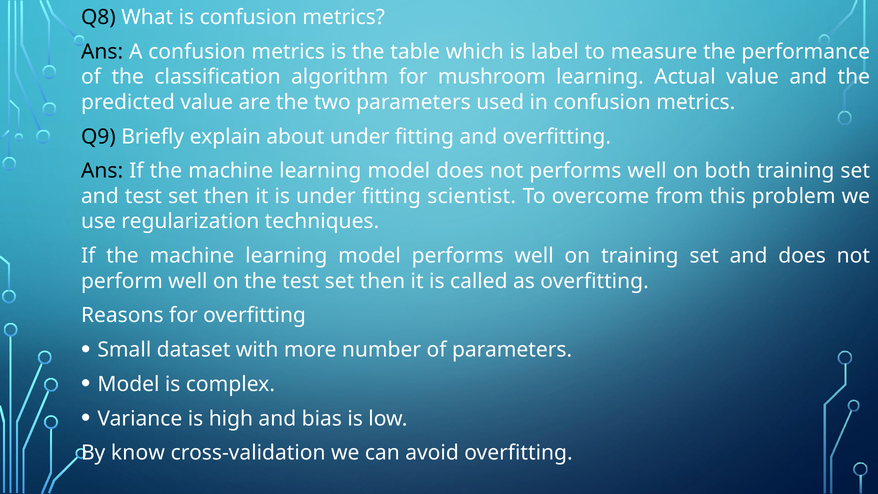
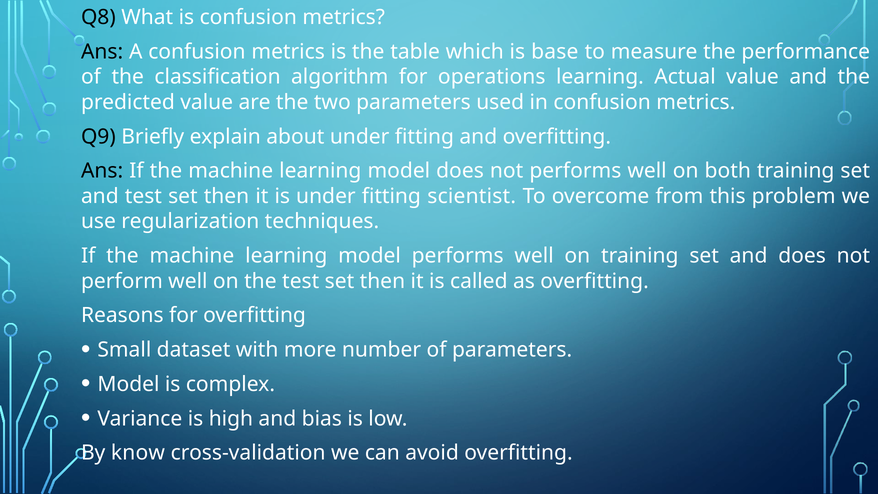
label: label -> base (555, 52)
mushroom: mushroom -> operations (492, 77)
